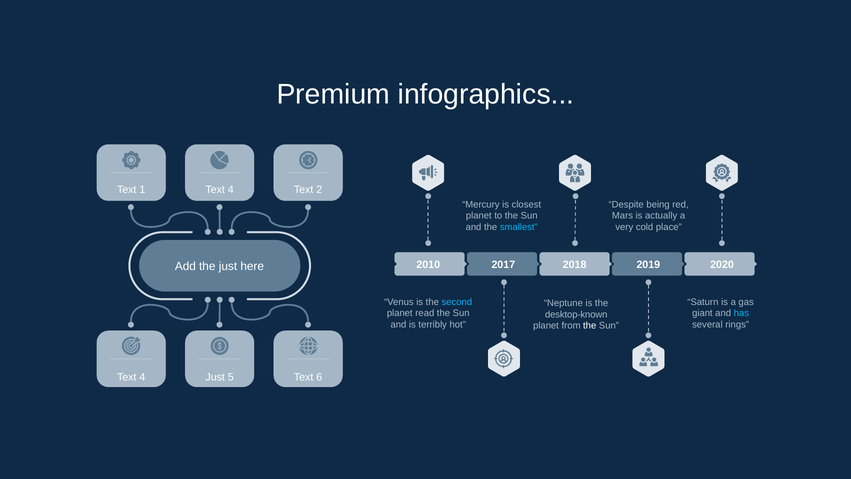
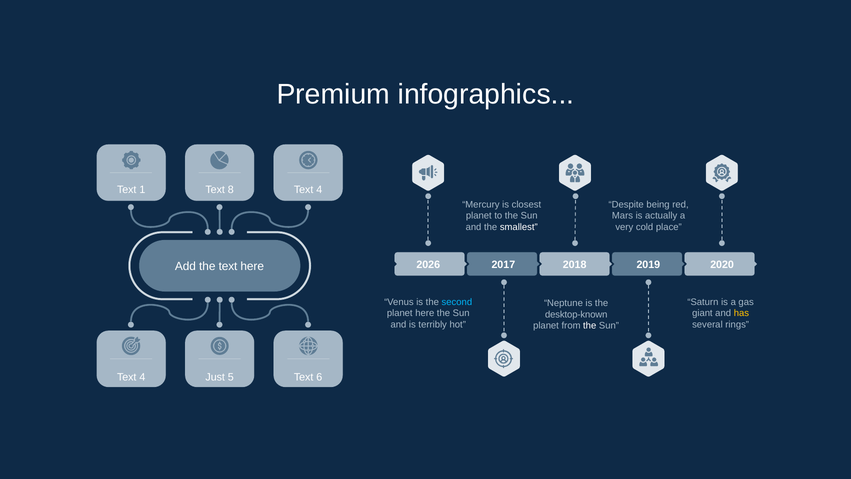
1 Text 4: 4 -> 8 (231, 189)
2: 2 -> 4 (319, 189)
smallest colour: light blue -> white (519, 227)
2010: 2010 -> 2026 (428, 265)
the just: just -> text (228, 266)
planet read: read -> here (425, 313)
has colour: light blue -> yellow (741, 313)
